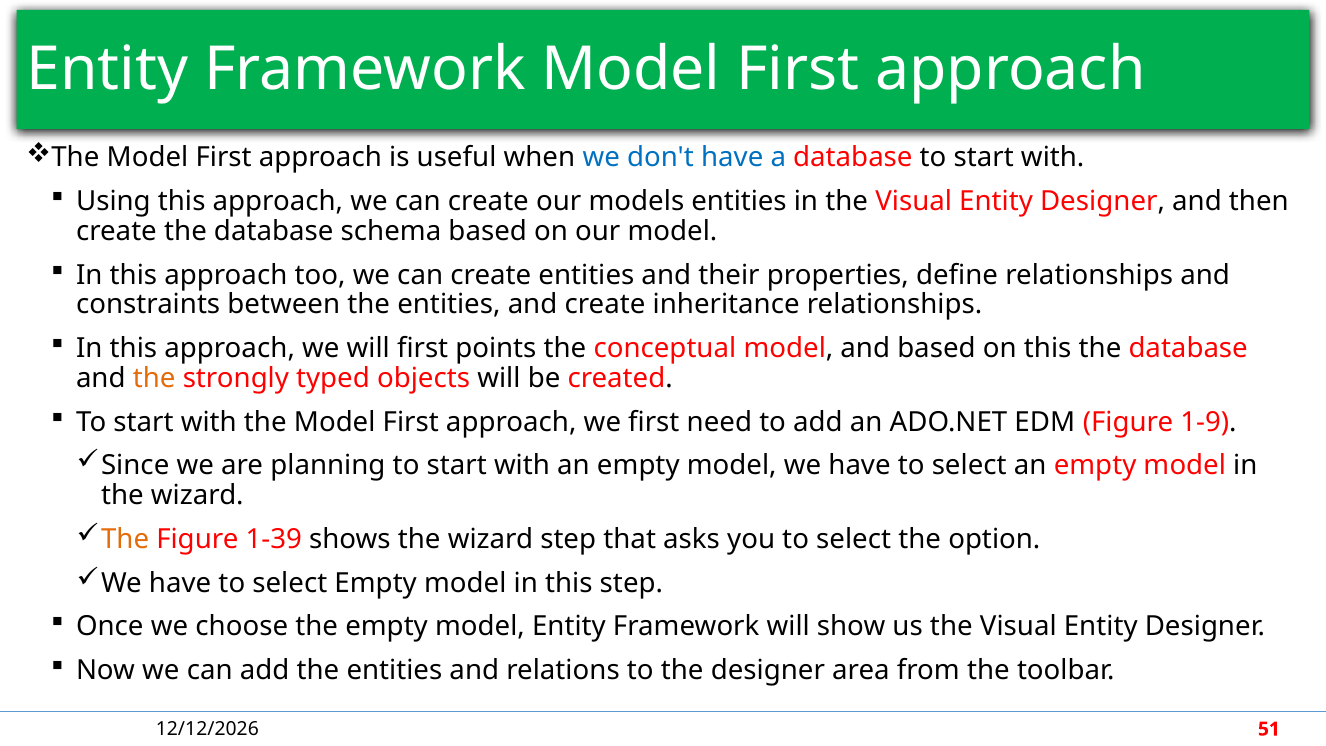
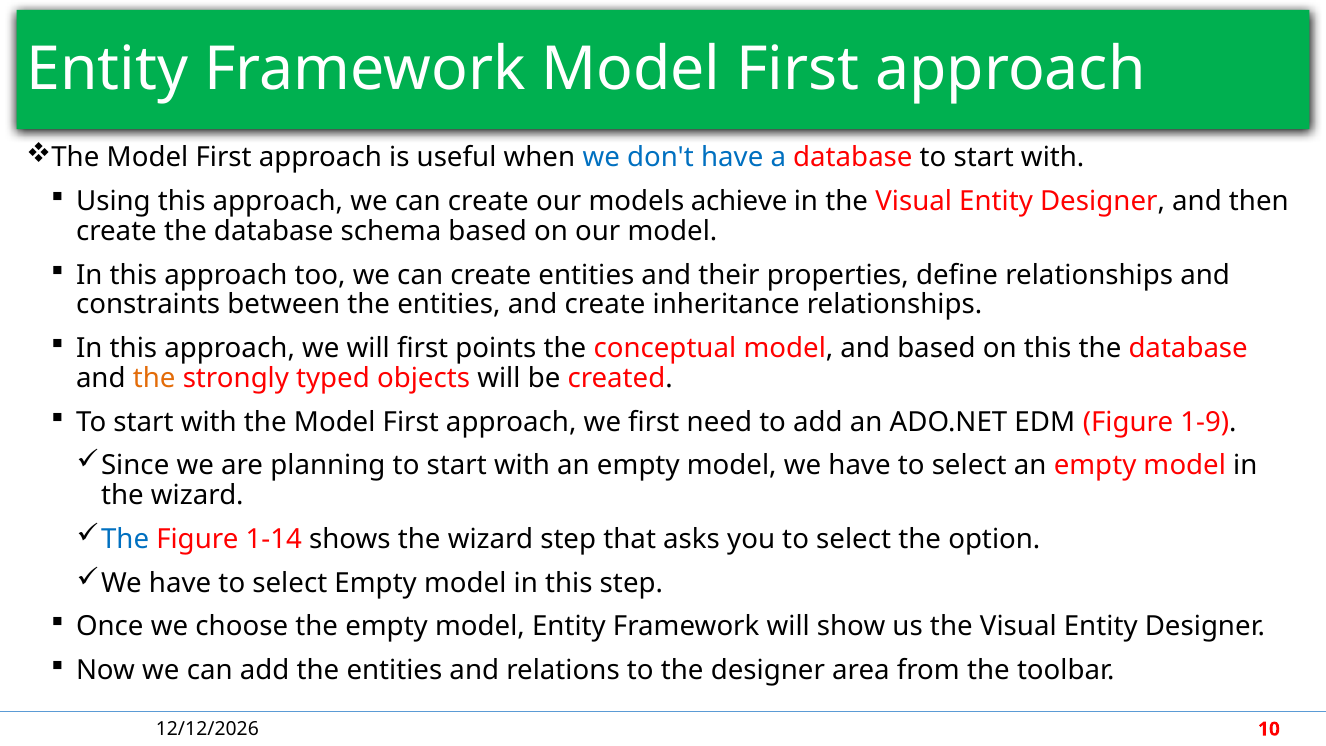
models entities: entities -> achieve (739, 201)
The colour: orange -> blue (125, 539)
1-39: 1-39 -> 1-14 (274, 539)
51: 51 -> 10 (1269, 729)
